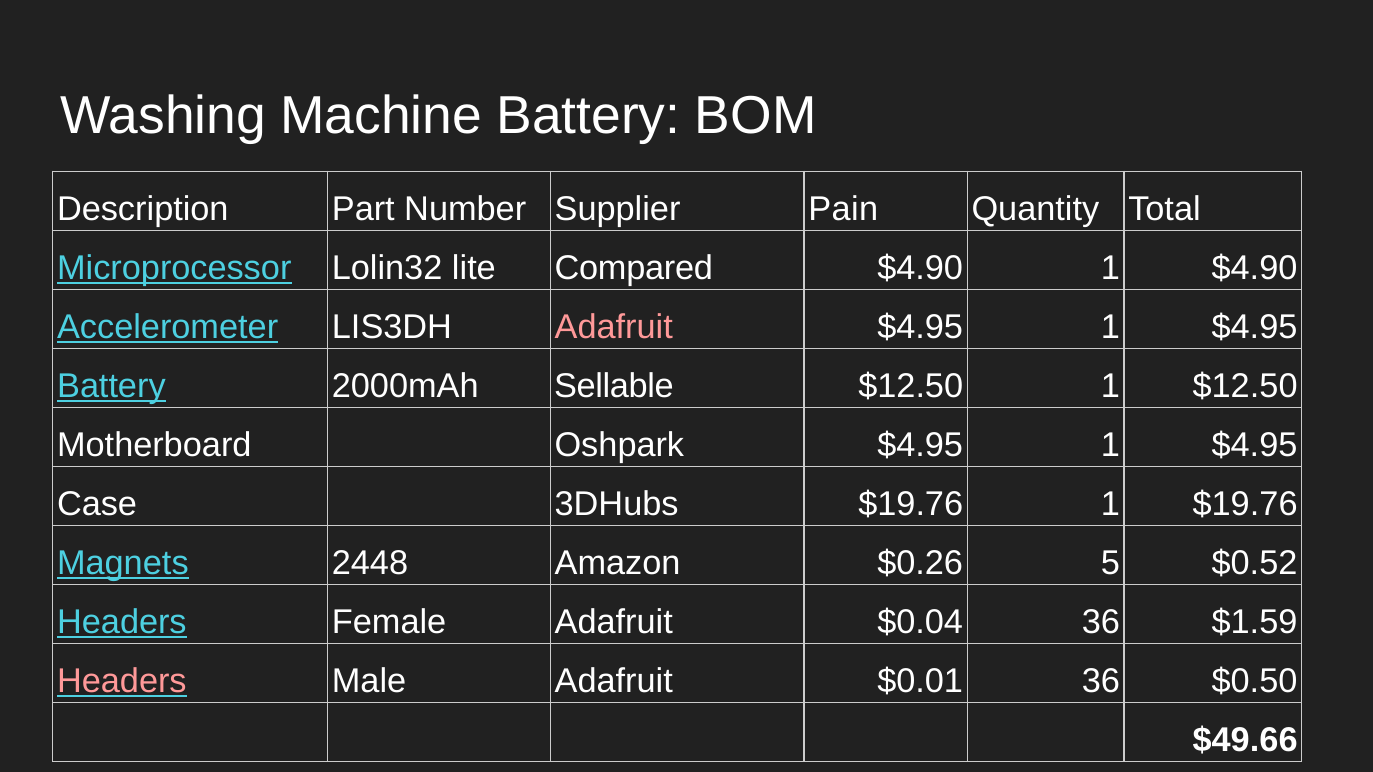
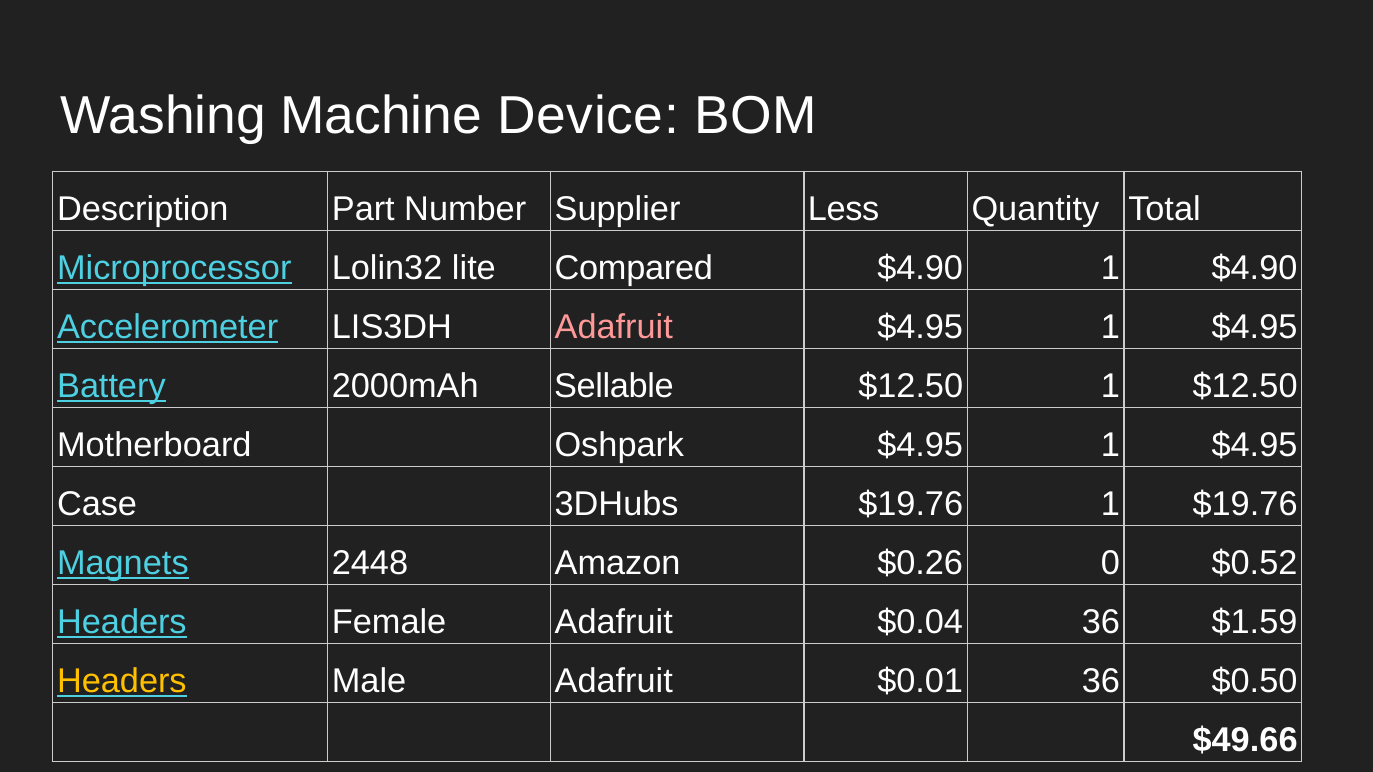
Machine Battery: Battery -> Device (588, 116)
Pain: Pain -> Less (844, 209)
5: 5 -> 0 (1110, 563)
Headers colour: pink -> yellow (122, 681)
